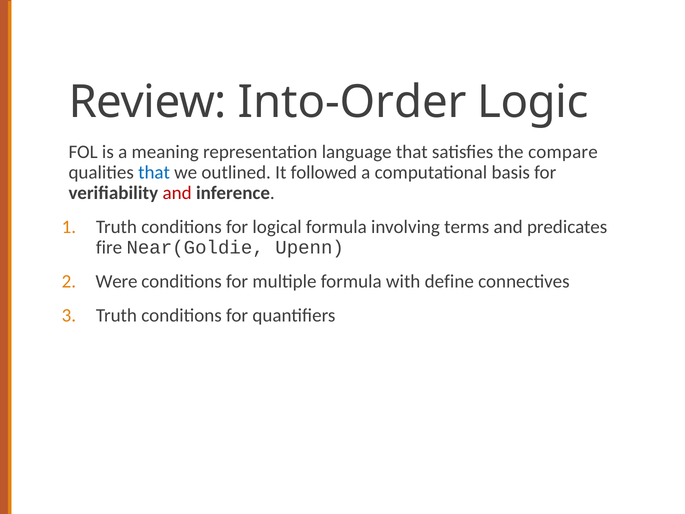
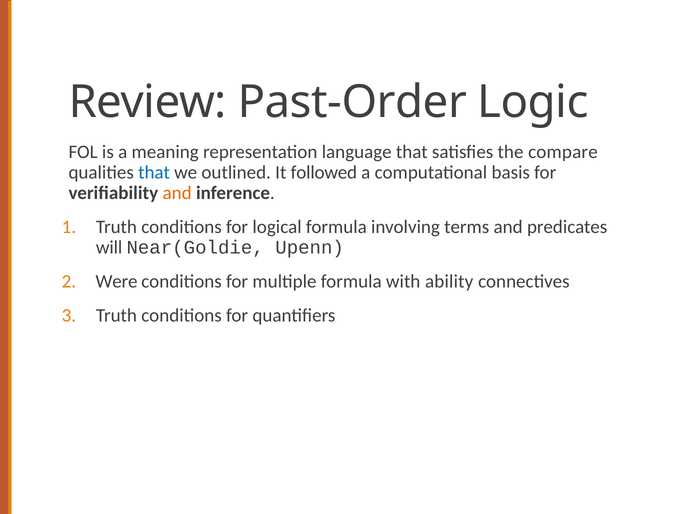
Into-Order: Into-Order -> Past-Order (352, 102)
and colour: red -> orange (177, 193)
fire: fire -> will (109, 247)
define: define -> ability (449, 281)
